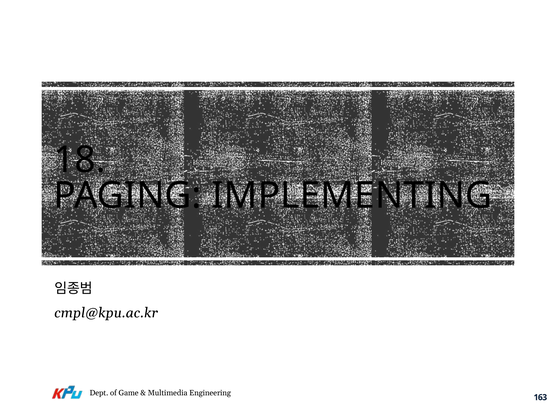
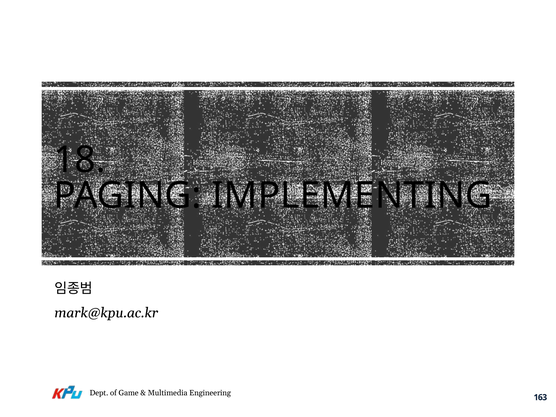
cmpl@kpu.ac.kr: cmpl@kpu.ac.kr -> mark@kpu.ac.kr (106, 313)
